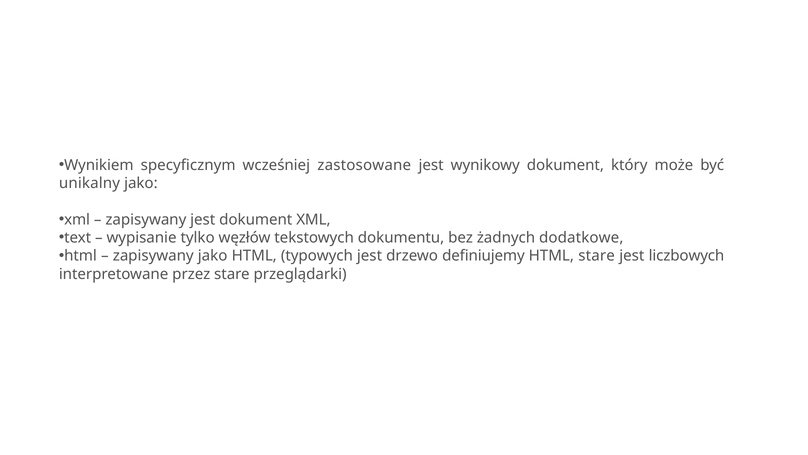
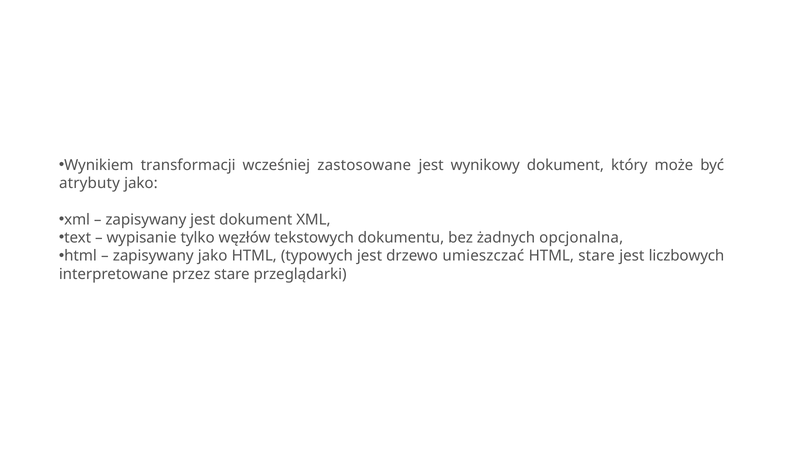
specyficznym: specyficznym -> transformacji (188, 165)
unikalny: unikalny -> atrybuty (89, 183)
dodatkowe: dodatkowe -> opcjonalna (581, 238)
definiujemy: definiujemy -> umieszczać (483, 256)
